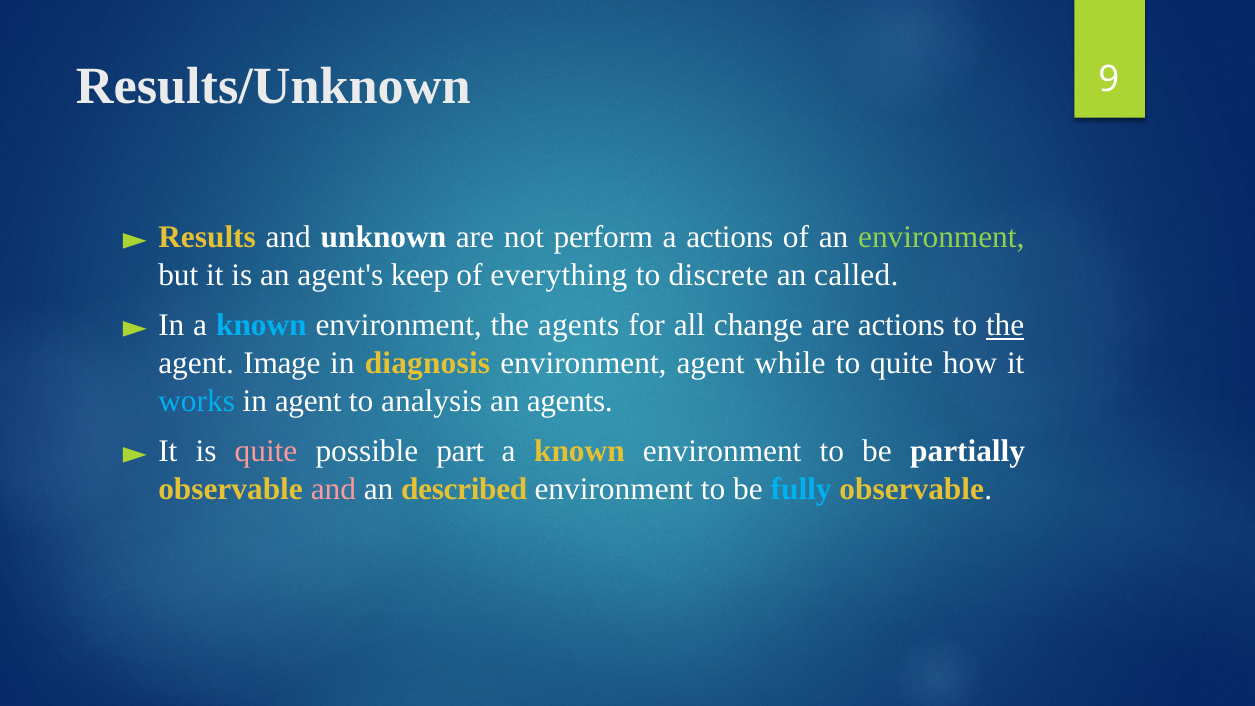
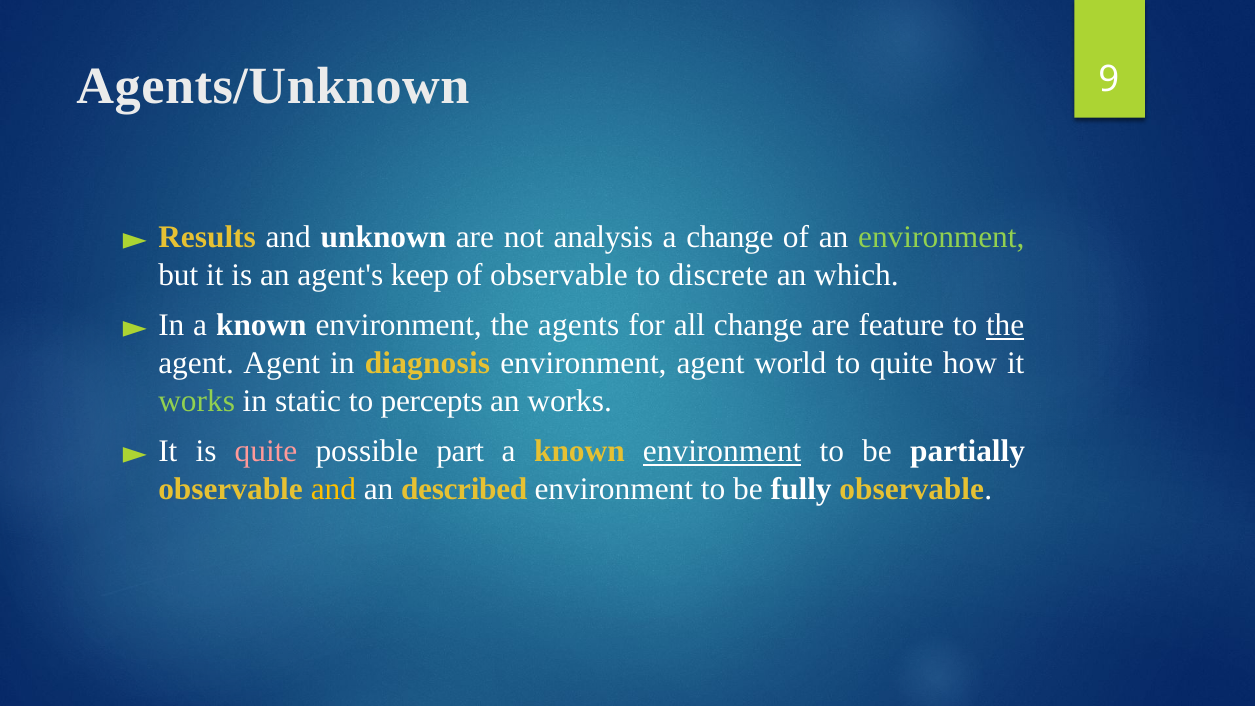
Results/Unknown: Results/Unknown -> Agents/Unknown (273, 86)
perform: perform -> analysis (603, 237)
a actions: actions -> change (730, 237)
of everything: everything -> observable (559, 275)
called: called -> which (856, 275)
known colour: light blue -> white (261, 325)
are actions: actions -> feature (901, 325)
agent Image: Image -> Agent (282, 363)
while: while -> world (790, 363)
works colour: light blue -> light green (197, 401)
in agent: agent -> static (308, 401)
analysis: analysis -> percepts (432, 401)
an agents: agents -> works (570, 401)
environment underline: none -> present (722, 451)
and colour: pink -> yellow (333, 489)
fully colour: light blue -> white (801, 489)
